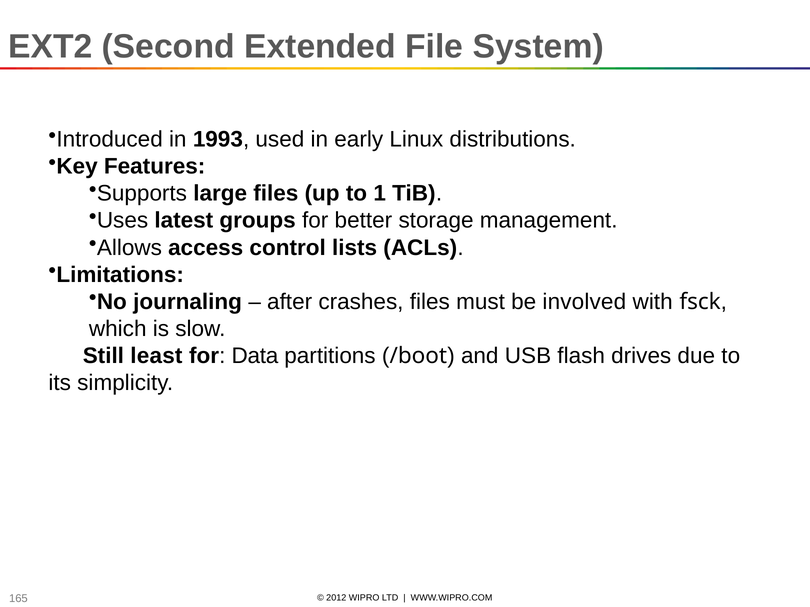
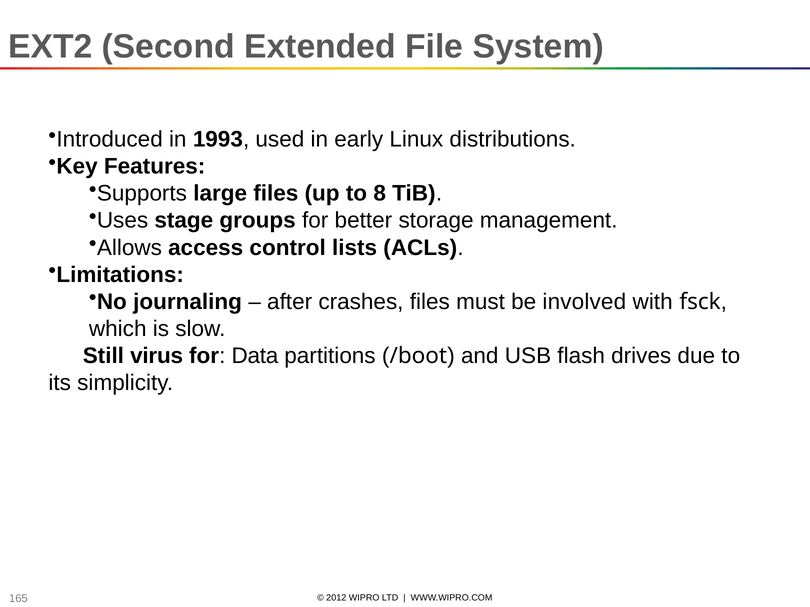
1: 1 -> 8 (380, 194)
latest: latest -> stage (184, 221)
least: least -> virus (157, 356)
